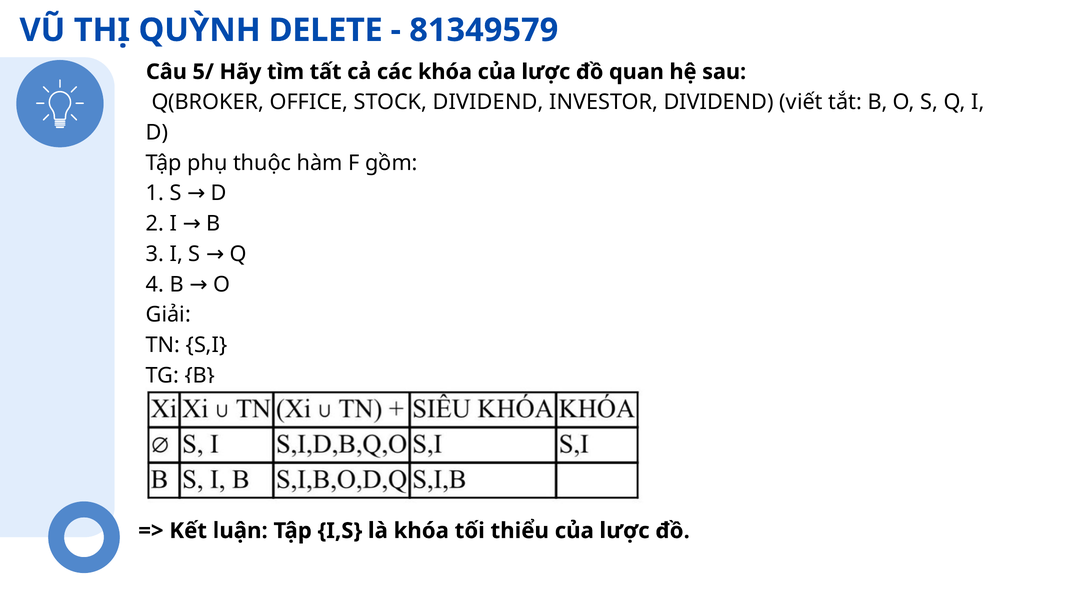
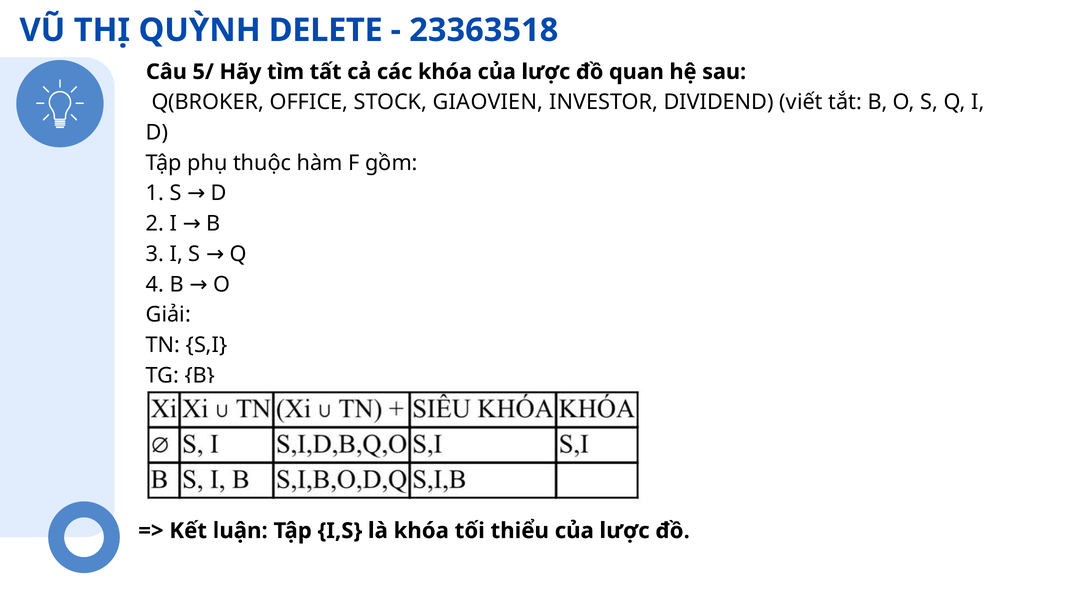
81349579: 81349579 -> 23363518 (484, 30)
STOCK DIVIDEND: DIVIDEND -> GIAOVIEN (488, 102)
